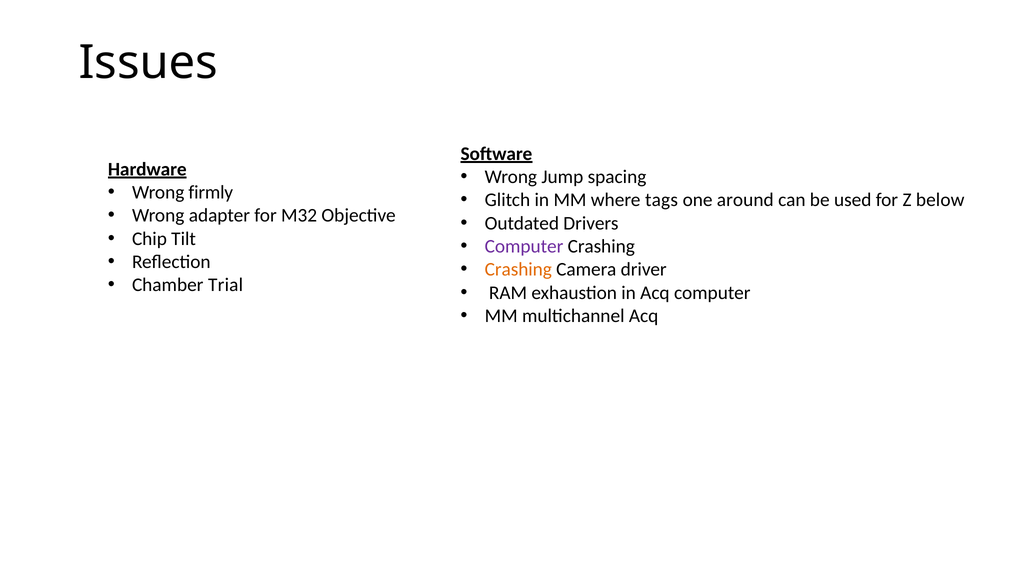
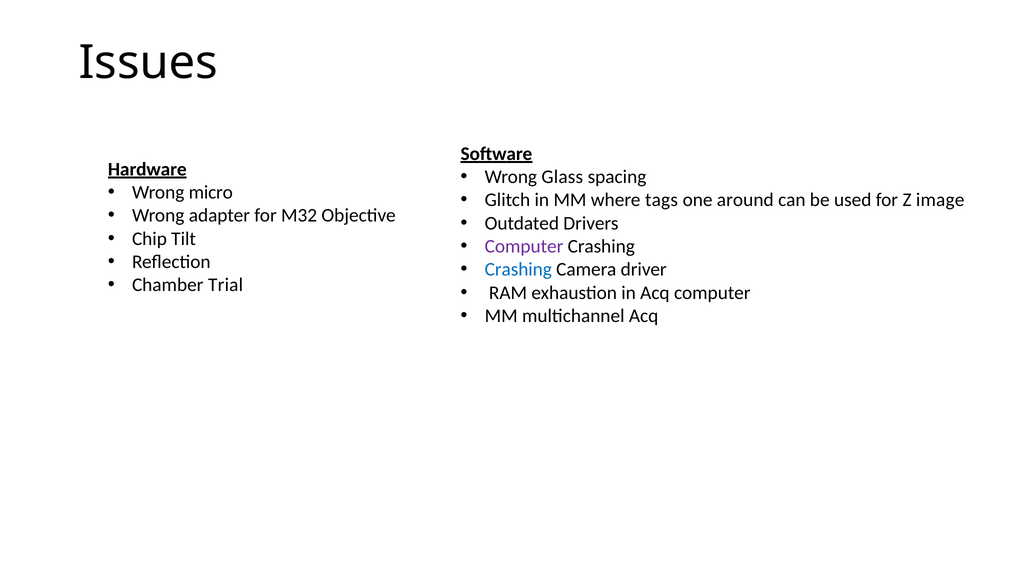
Jump: Jump -> Glass (562, 177)
firmly: firmly -> micro (211, 193)
below: below -> image (940, 200)
Crashing colour: orange -> blue (518, 270)
